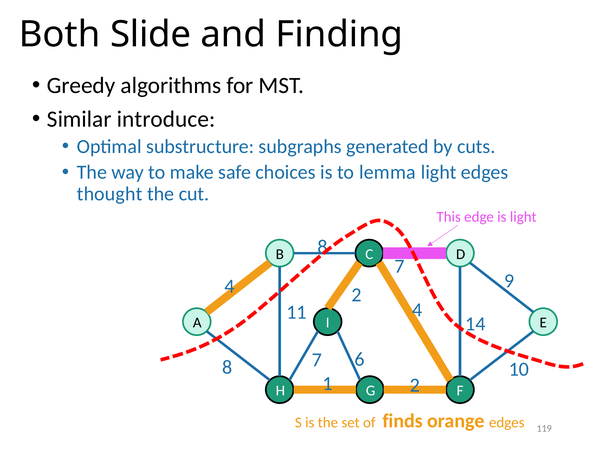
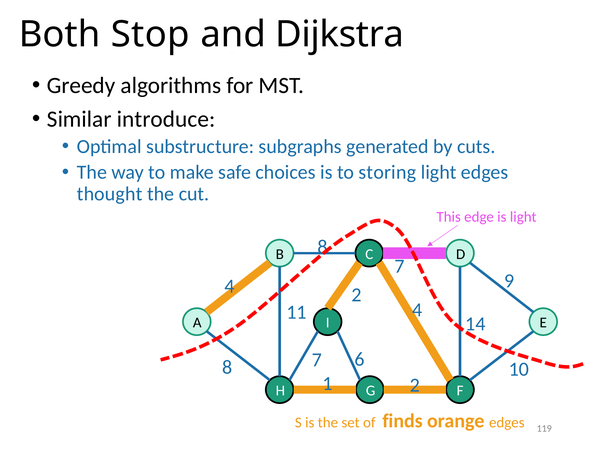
Slide: Slide -> Stop (150, 34)
Finding: Finding -> Dijkstra (340, 34)
lemma: lemma -> storing (387, 172)
